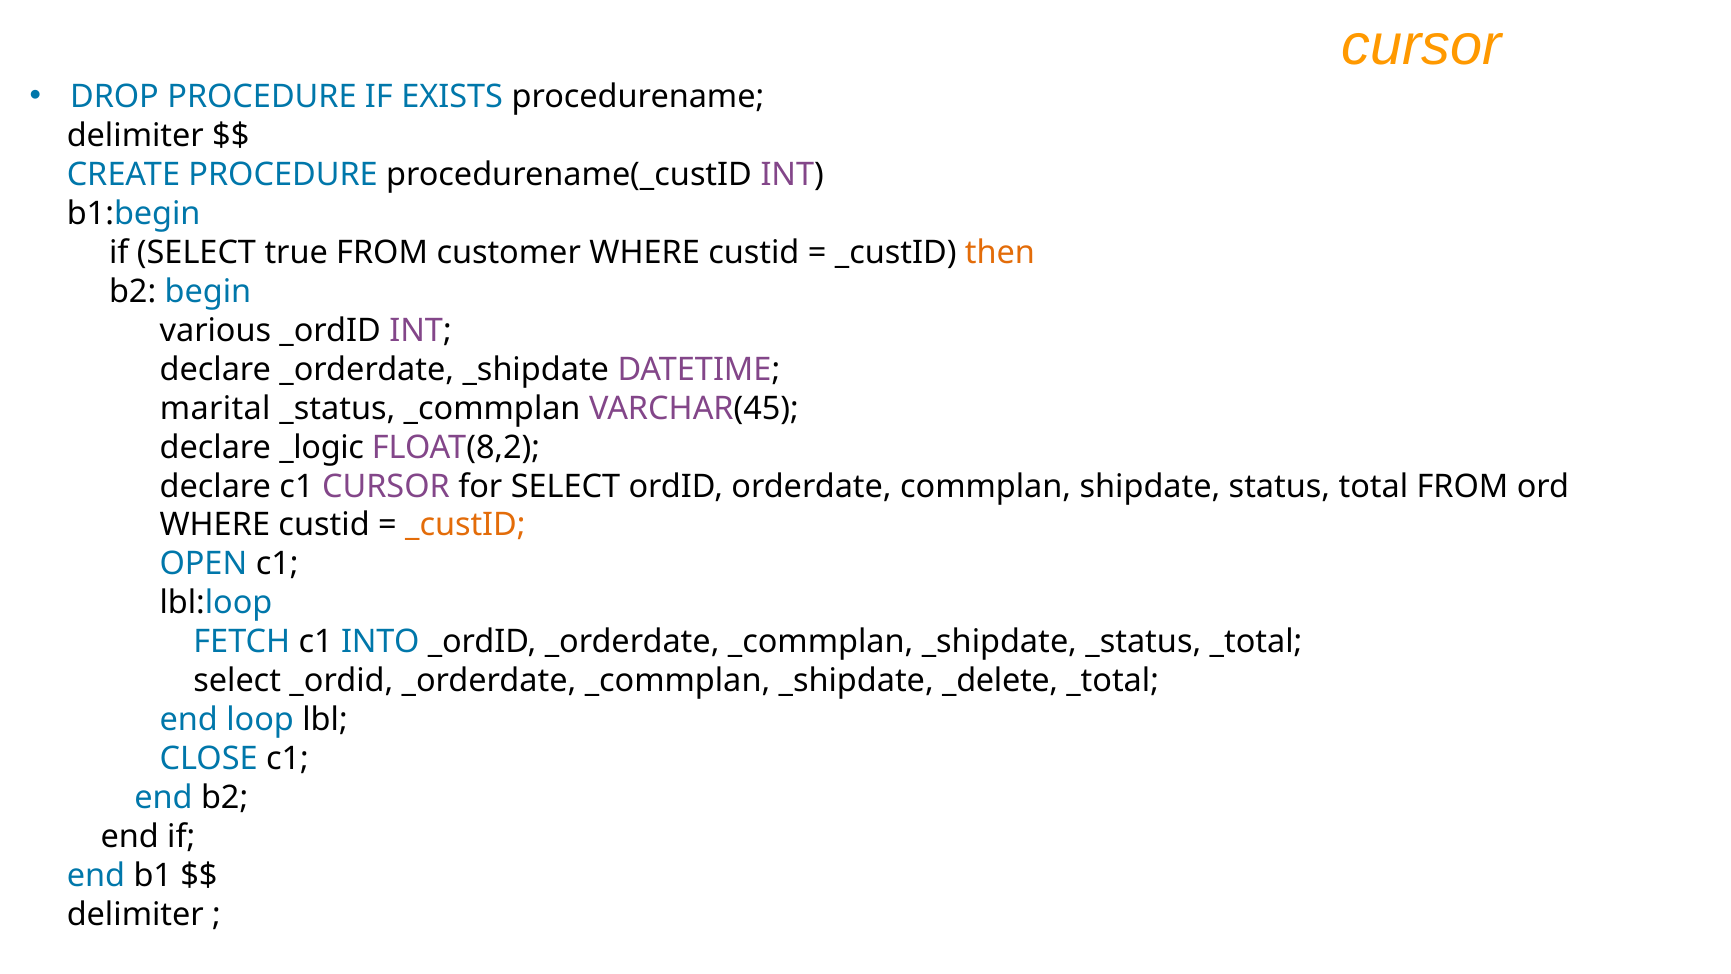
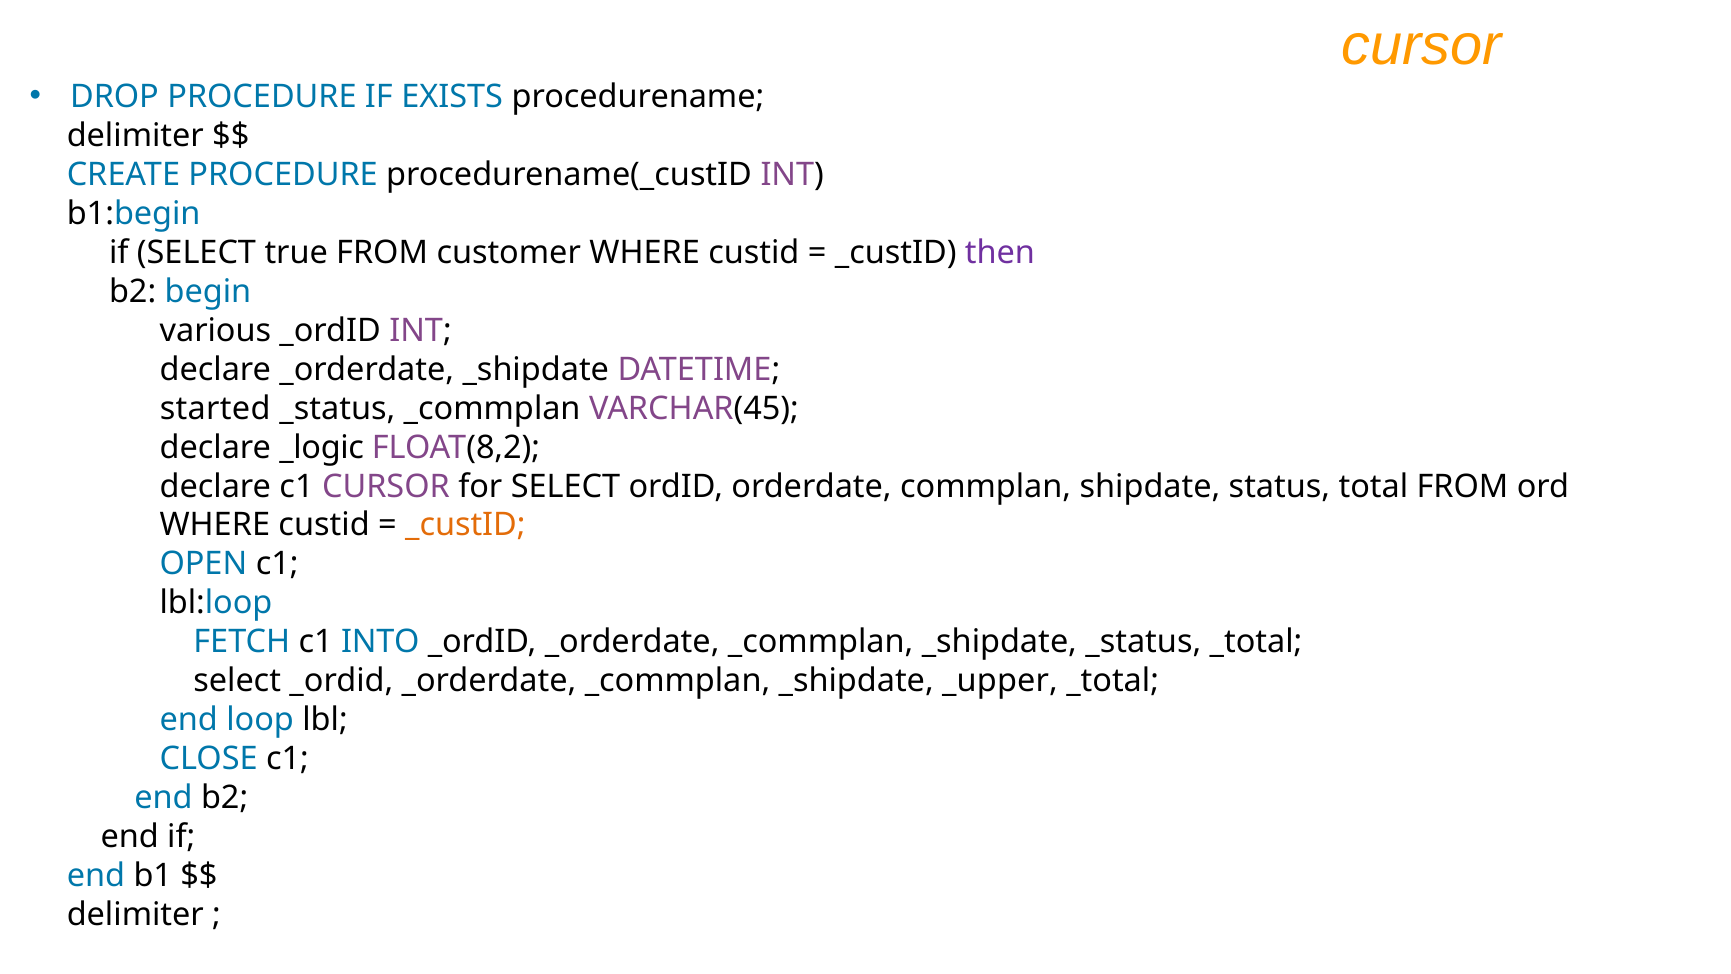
then colour: orange -> purple (1000, 252)
marital: marital -> started (215, 408)
_delete: _delete -> _upper (1000, 681)
